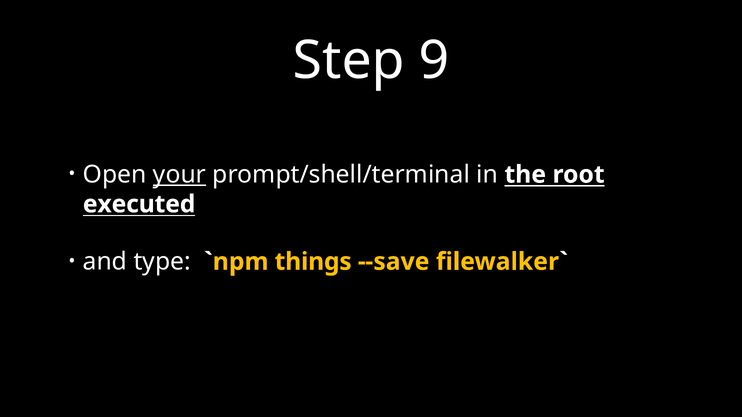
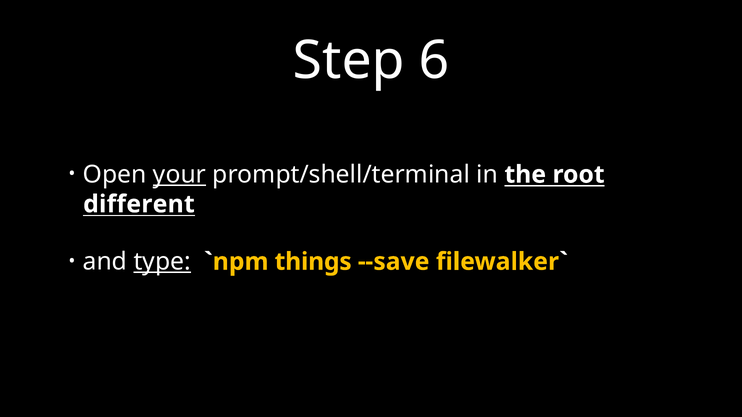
9: 9 -> 6 (434, 61)
executed: executed -> different (139, 204)
type underline: none -> present (162, 262)
